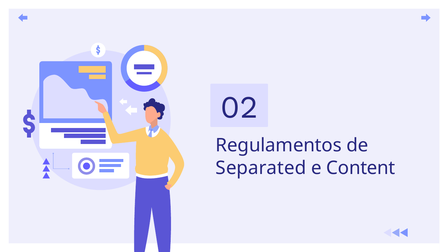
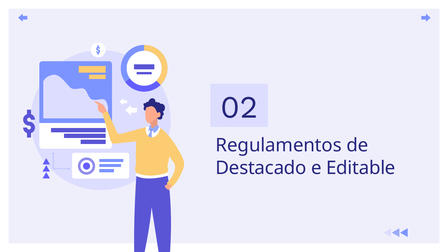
Separated: Separated -> Destacado (261, 168)
Content: Content -> Editable (361, 168)
